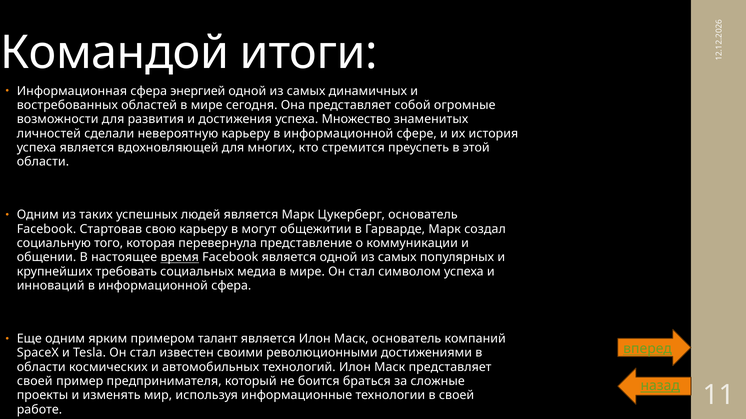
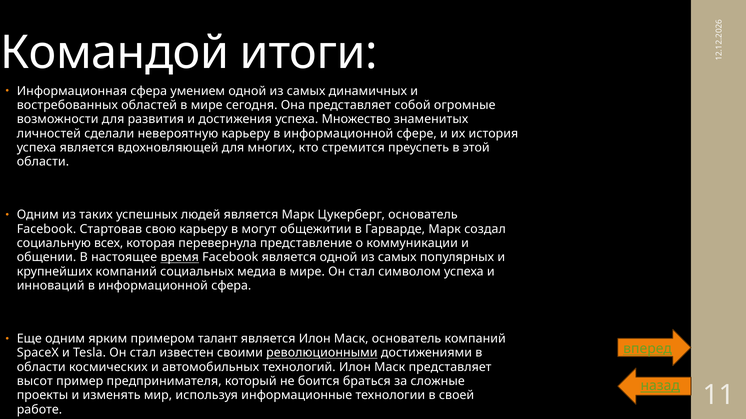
энергией: энергией -> умением (198, 91)
того: того -> всех (109, 244)
крупнейших требовать: требовать -> компаний (126, 272)
революционными underline: none -> present (322, 353)
своей: своей -> высот (35, 382)
